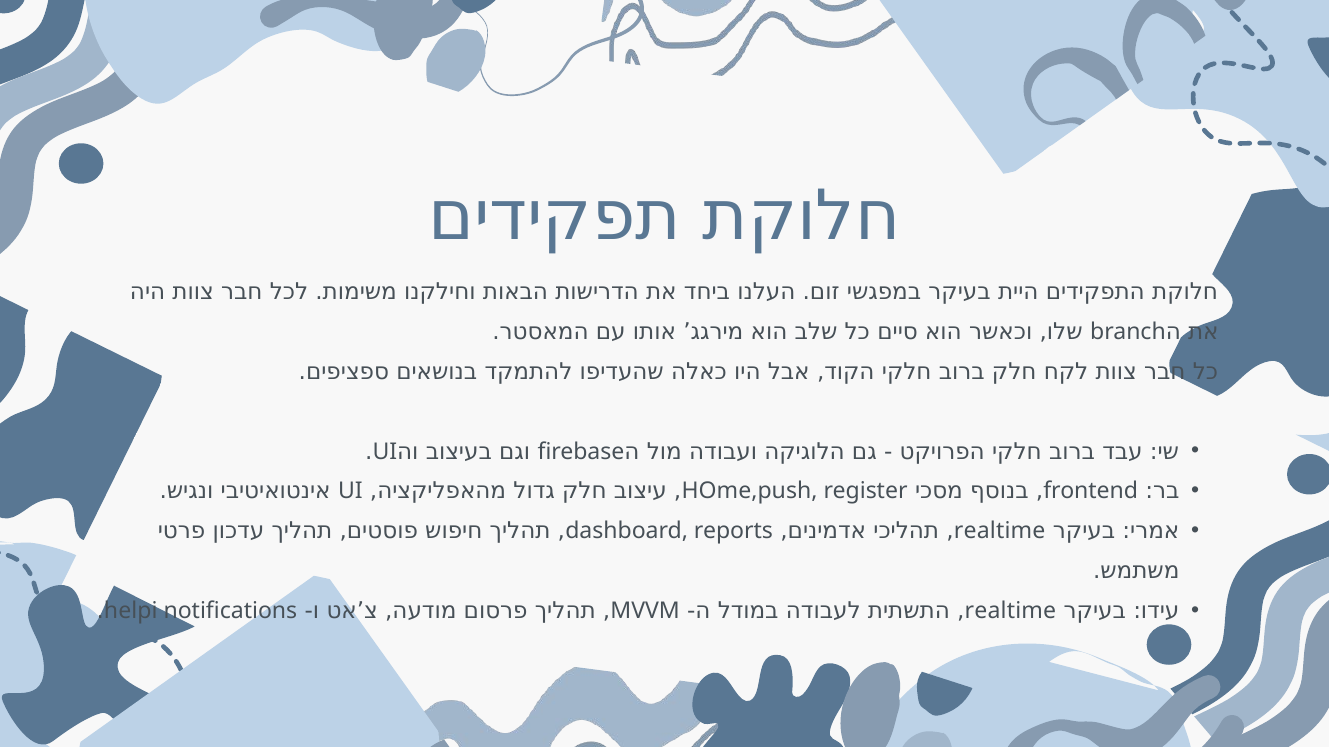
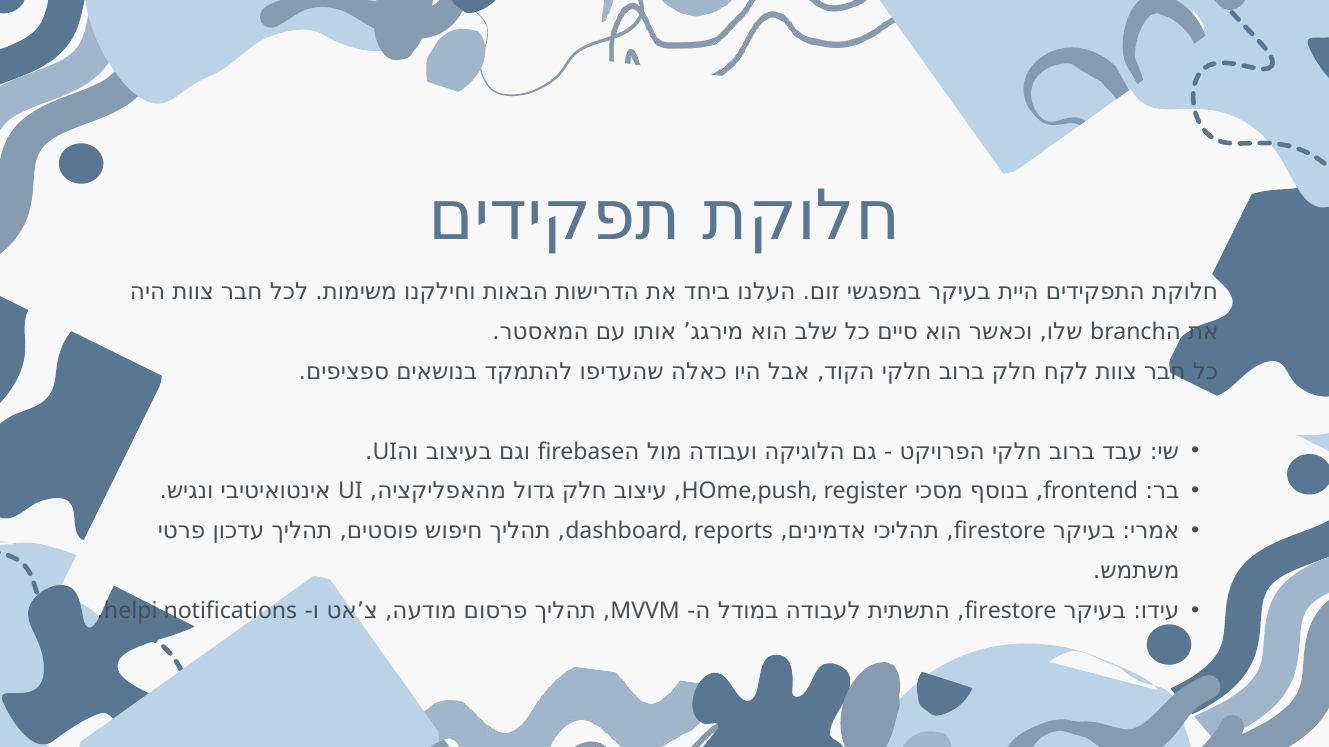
realtime: realtime -> firestore (1000, 532)
realtime: realtime -> firestore (1011, 611)
